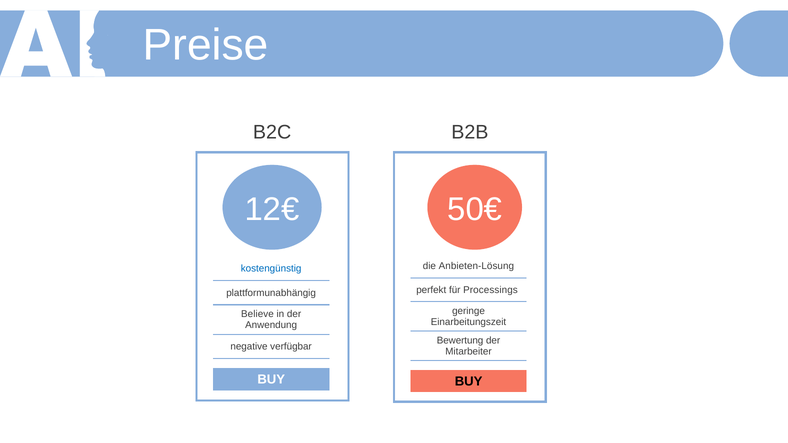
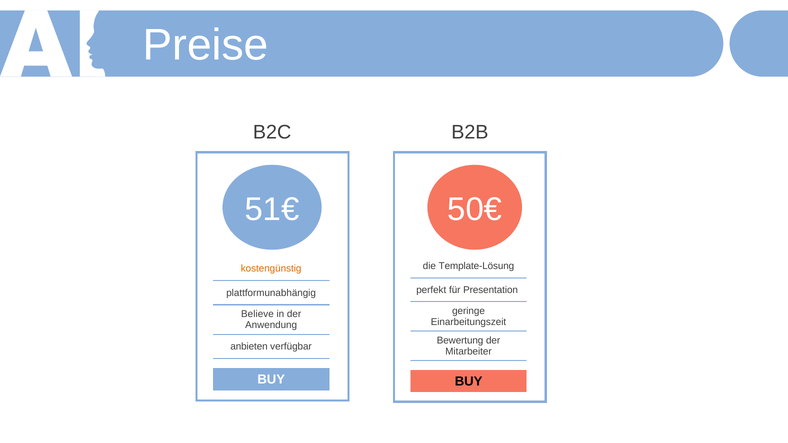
12€: 12€ -> 51€ (272, 210)
Anbieten-Lösung: Anbieten-Lösung -> Template-Lösung (476, 266)
kostengünstig colour: blue -> orange (271, 269)
Processings: Processings -> Presentation (491, 290)
negative: negative -> anbieten (249, 347)
